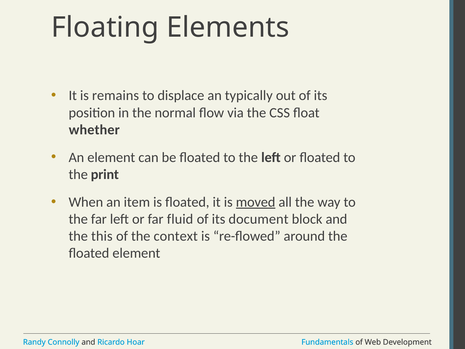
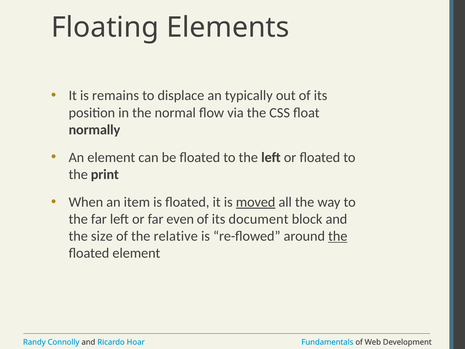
whether: whether -> normally (94, 130)
fluid: fluid -> even (180, 219)
this: this -> size (102, 236)
context: context -> relative (176, 236)
the underline: none -> present (338, 236)
